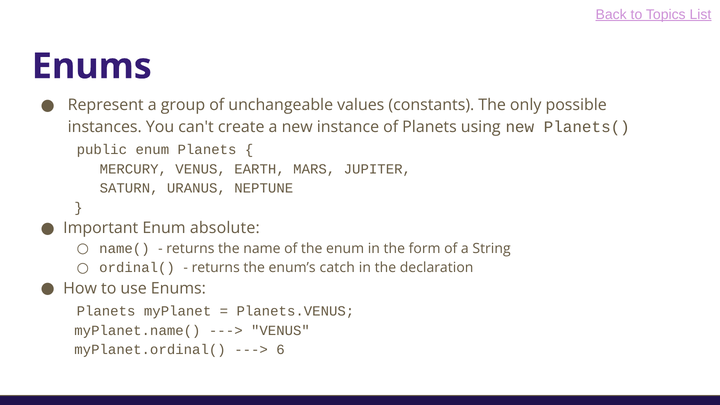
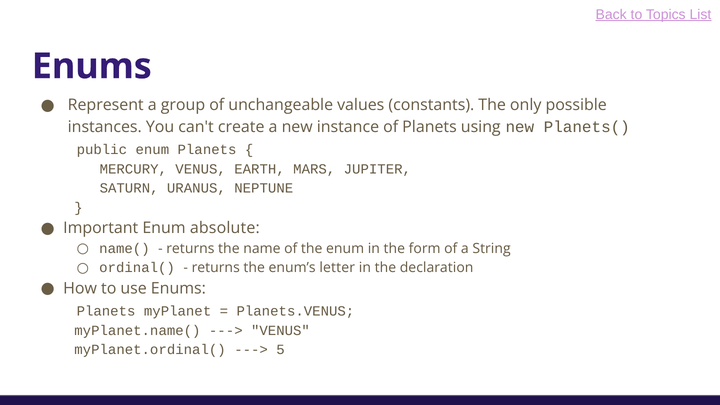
catch: catch -> letter (337, 268)
6: 6 -> 5 (281, 350)
